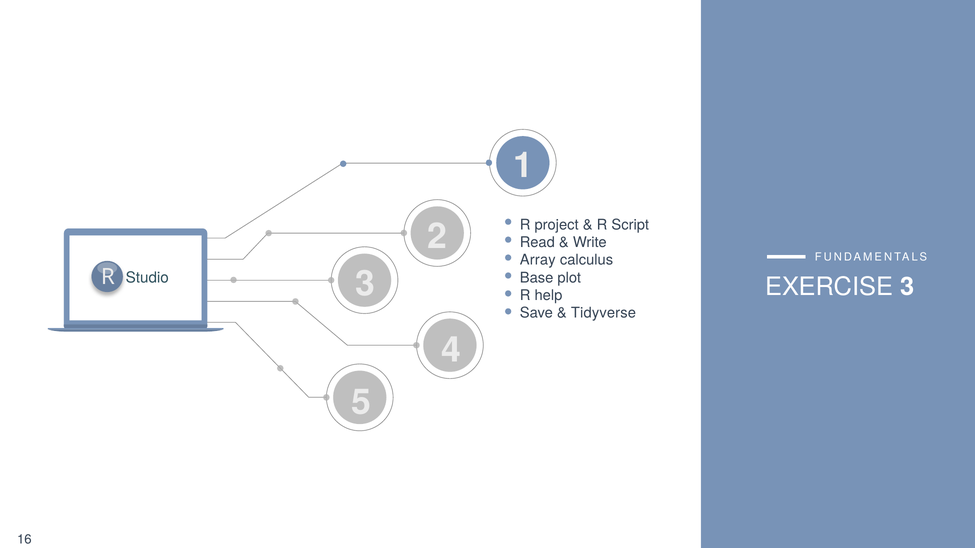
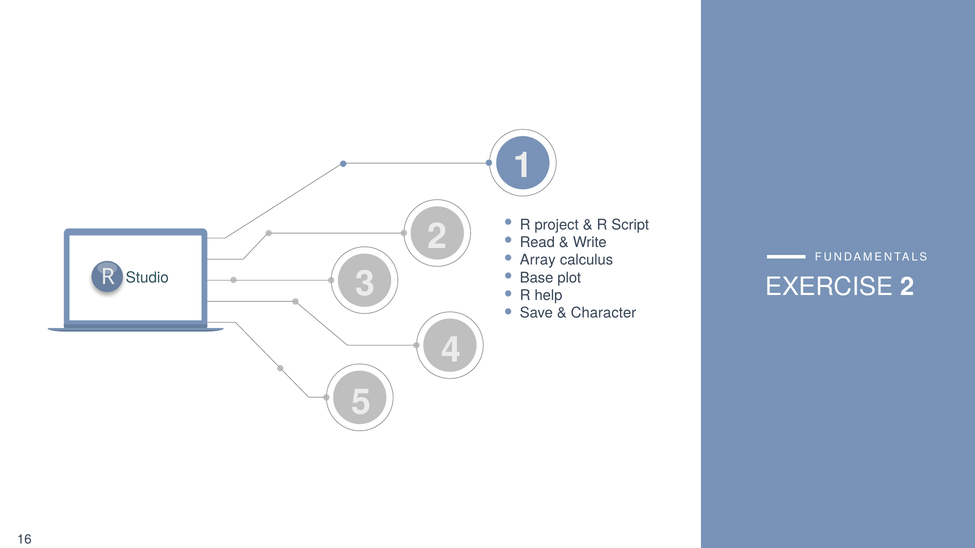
EXERCISE 3: 3 -> 2 (907, 287)
Tidyverse: Tidyverse -> Character (604, 314)
